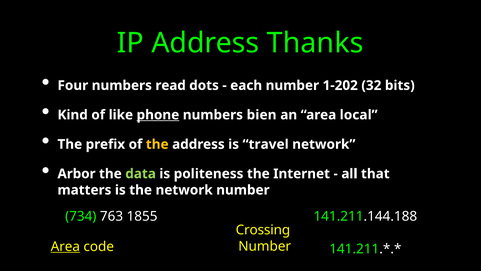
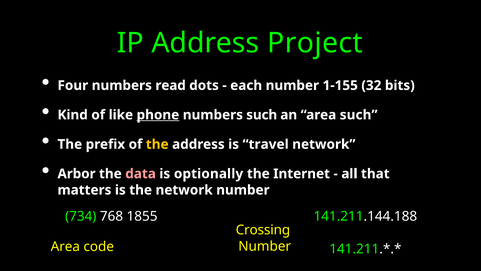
Thanks: Thanks -> Project (315, 43)
1-202: 1-202 -> 1-155 (340, 85)
numbers bien: bien -> such (262, 115)
area local: local -> such (359, 115)
data colour: light green -> pink (141, 173)
politeness: politeness -> optionally (209, 173)
763: 763 -> 768 (112, 216)
Area underline: present -> none (65, 246)
